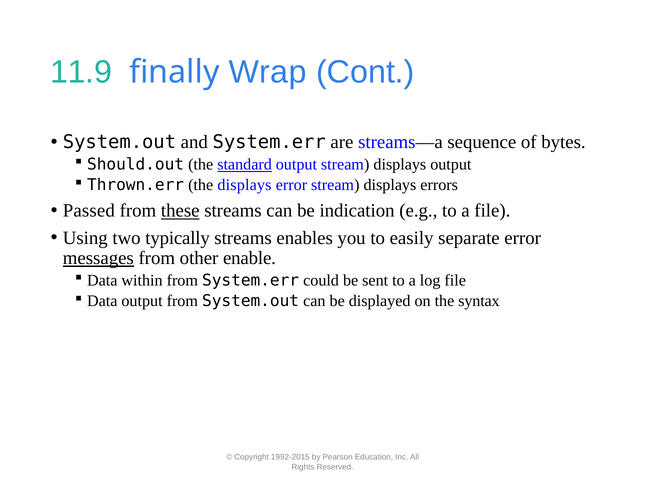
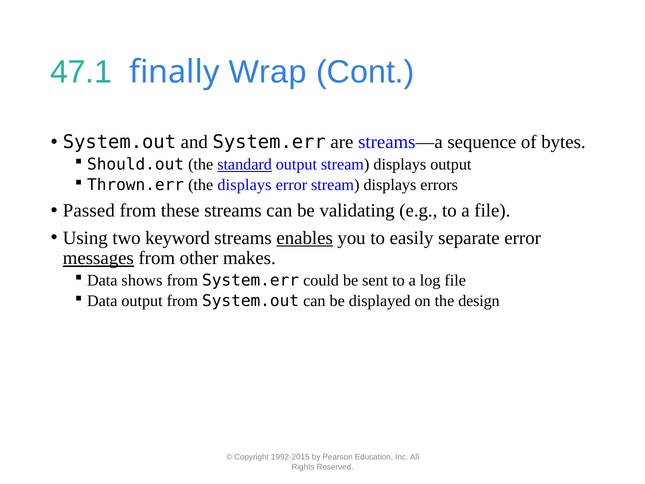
11.9: 11.9 -> 47.1 (81, 72)
these underline: present -> none (180, 211)
indication: indication -> validating (357, 211)
typically: typically -> keyword (178, 238)
enables underline: none -> present (305, 238)
enable: enable -> makes (249, 258)
within: within -> shows (142, 280)
syntax: syntax -> design (479, 301)
